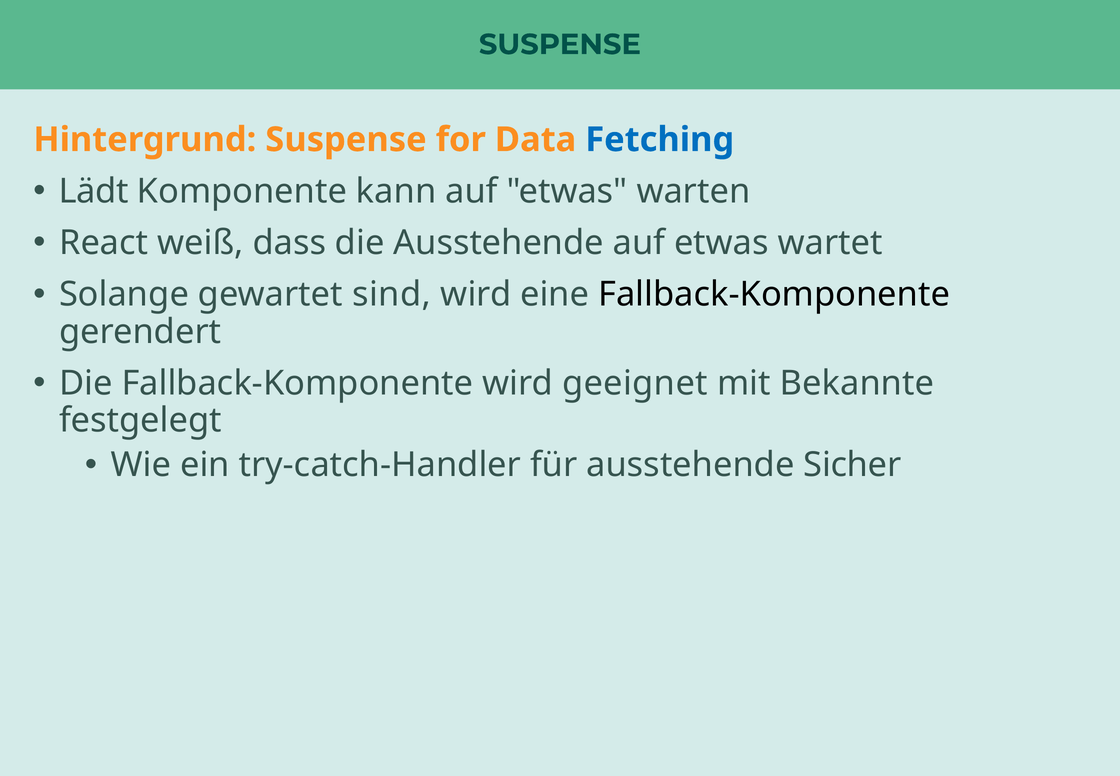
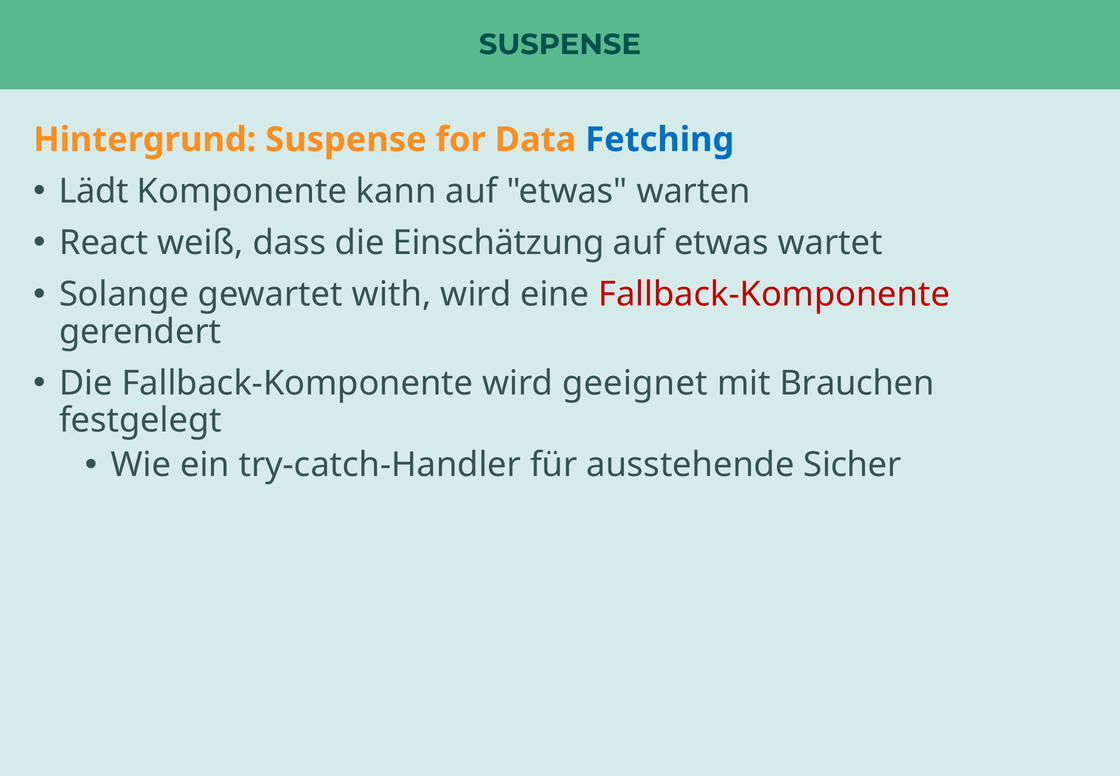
die Ausstehende: Ausstehende -> Einschätzung (499, 243)
sind: sind -> with (392, 294)
Fallback-Komponente colour: black -> red (774, 294)
Bekannte: Bekannte -> Brauchen (857, 383)
